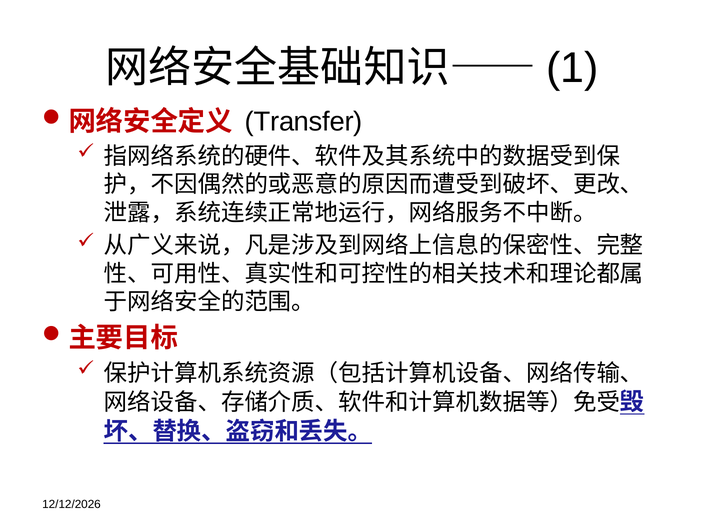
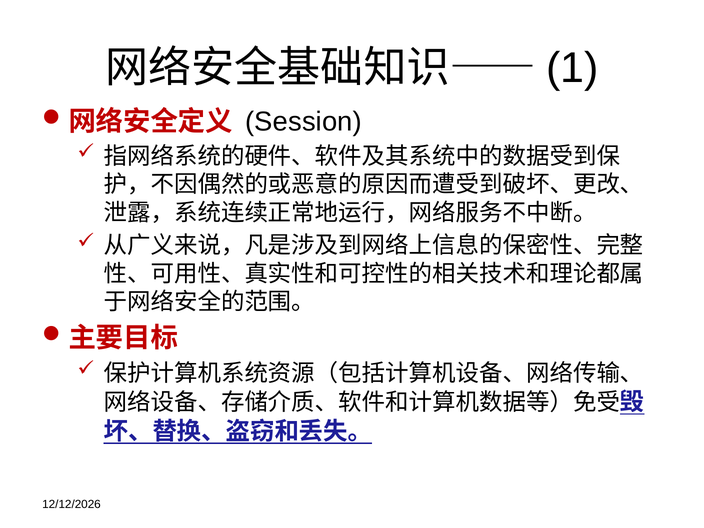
Transfer: Transfer -> Session (304, 122)
